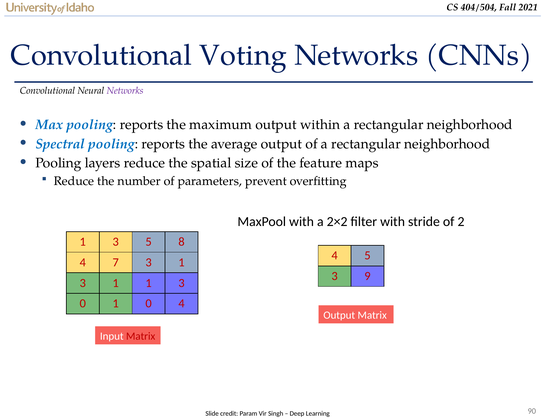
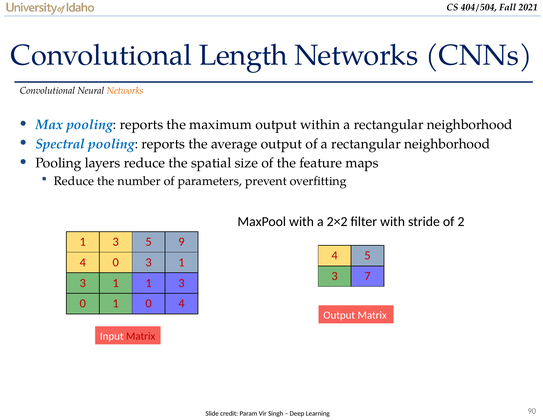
Voting: Voting -> Length (243, 55)
Networks colour: purple -> orange (125, 90)
8: 8 -> 9 (181, 242)
4 7: 7 -> 0 (116, 262)
9: 9 -> 7 (367, 276)
